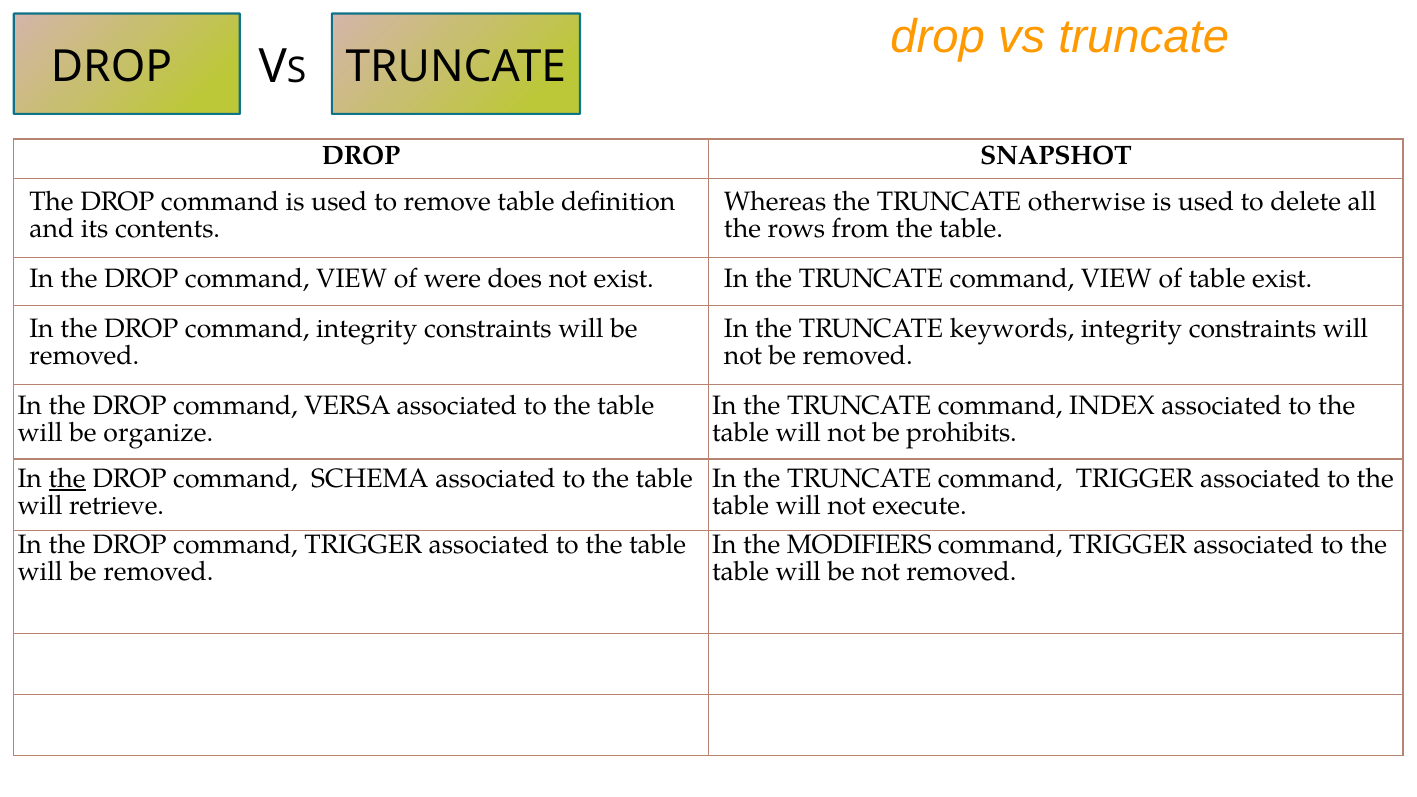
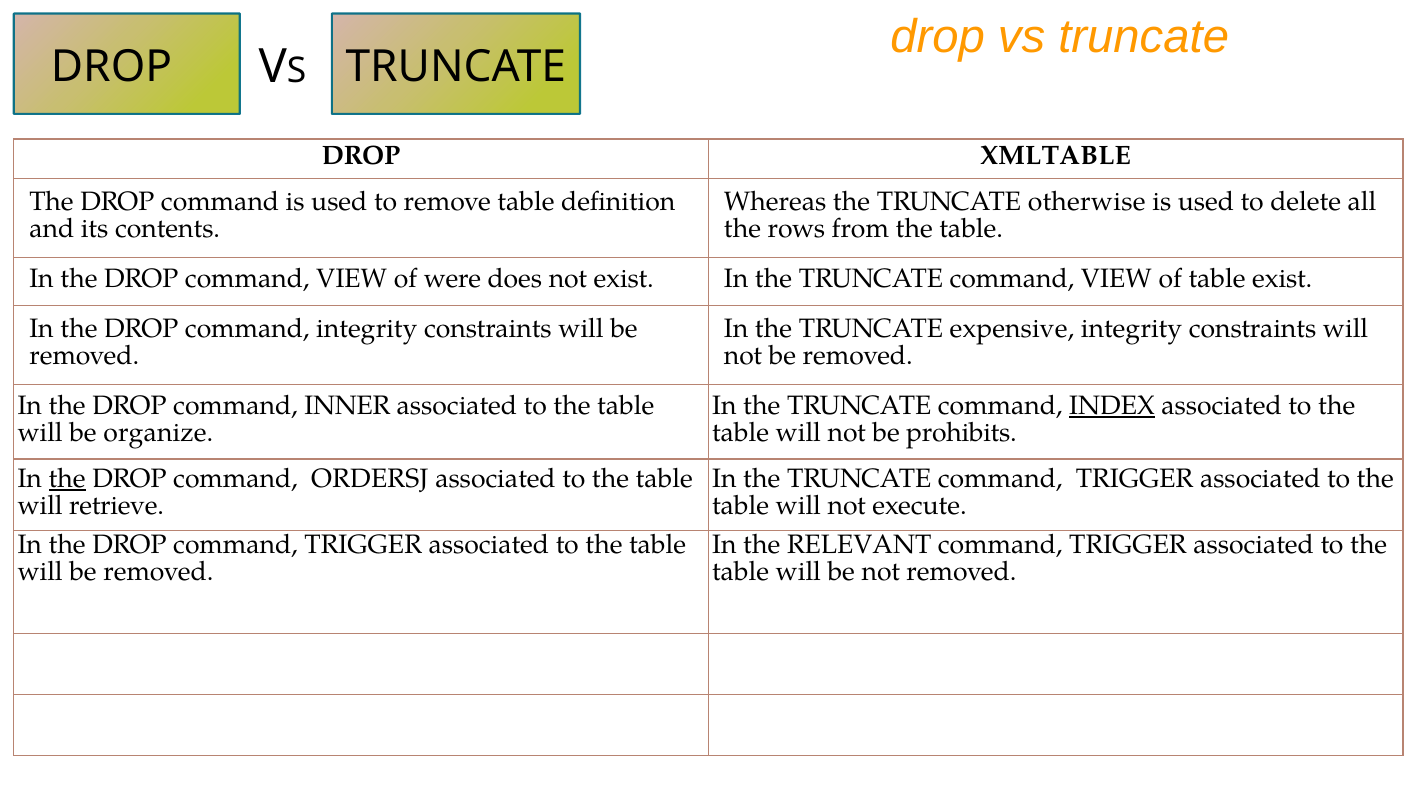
SNAPSHOT: SNAPSHOT -> XMLTABLE (1056, 156)
keywords: keywords -> expensive (1012, 329)
VERSA: VERSA -> INNER (347, 406)
INDEX underline: none -> present (1112, 406)
SCHEMA: SCHEMA -> ORDERSJ (370, 479)
MODIFIERS: MODIFIERS -> RELEVANT (859, 545)
